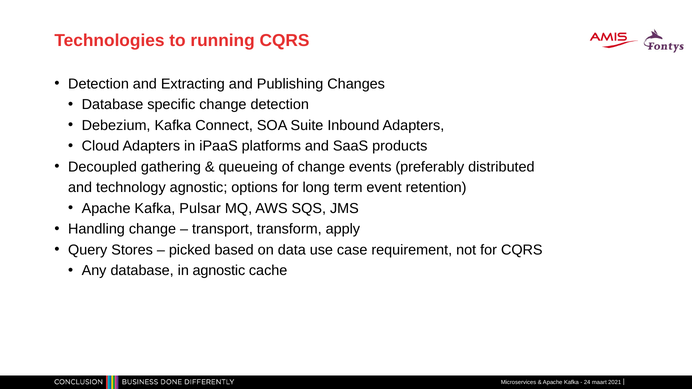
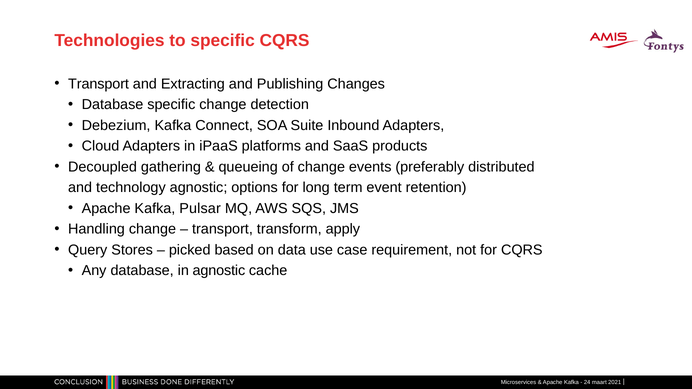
to running: running -> specific (223, 40)
Detection: Detection -> Transport (99, 84)
